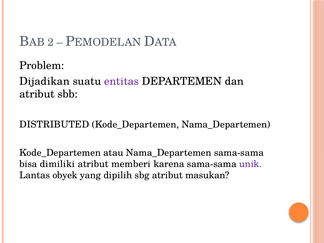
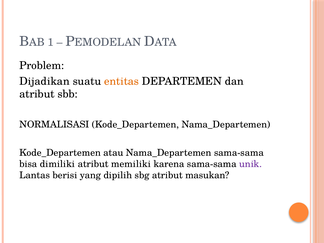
2: 2 -> 1 (51, 42)
entitas colour: purple -> orange (122, 81)
DISTRIBUTED: DISTRIBUTED -> NORMALISASI (54, 125)
memberi: memberi -> memiliki (131, 164)
obyek: obyek -> berisi (65, 175)
